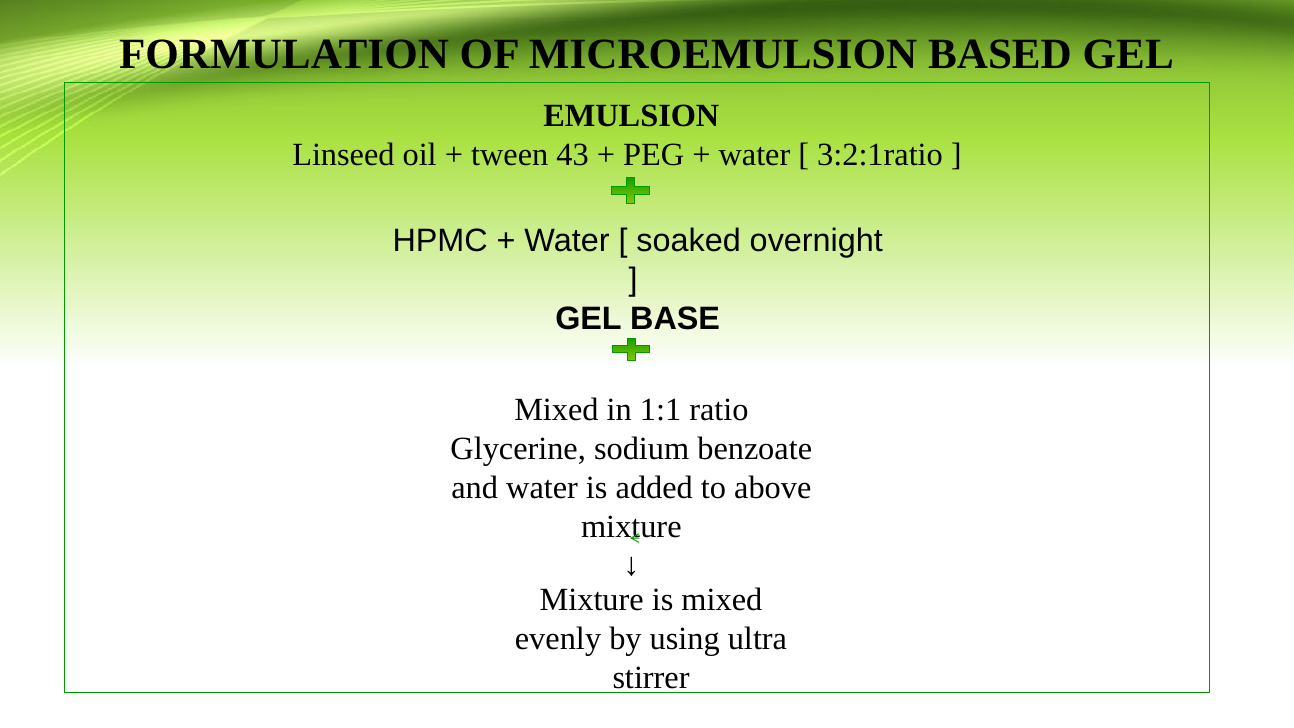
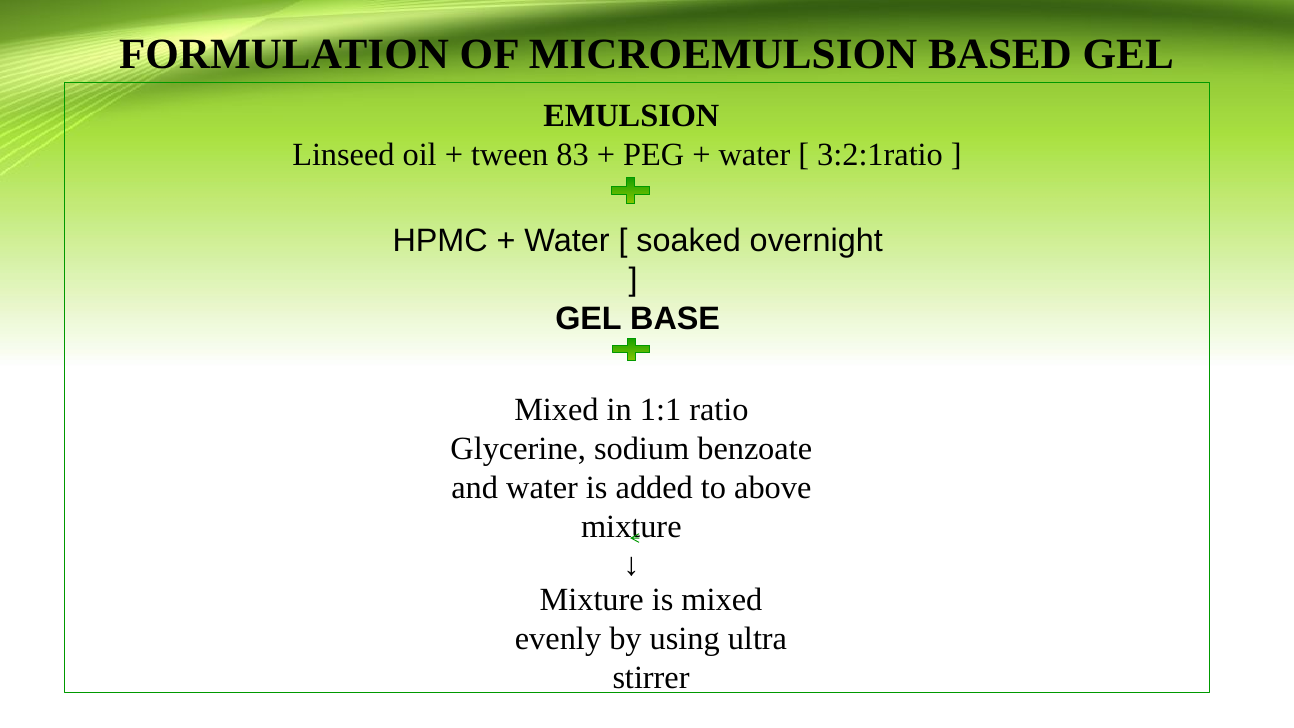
43: 43 -> 83 (573, 155)
